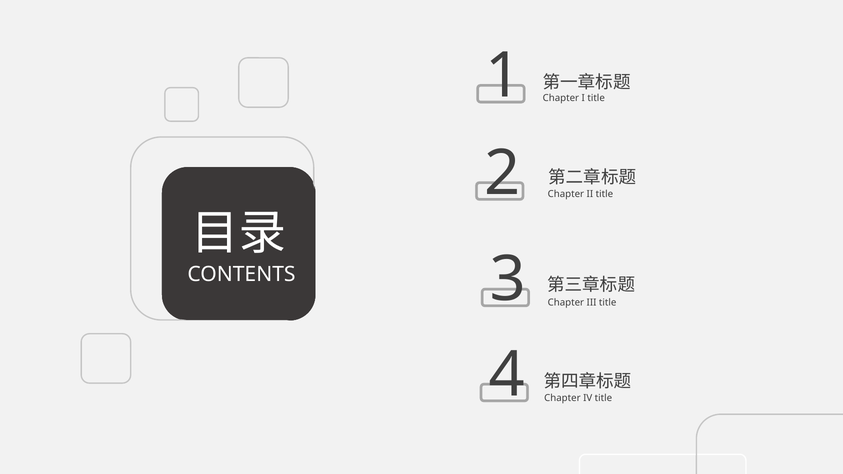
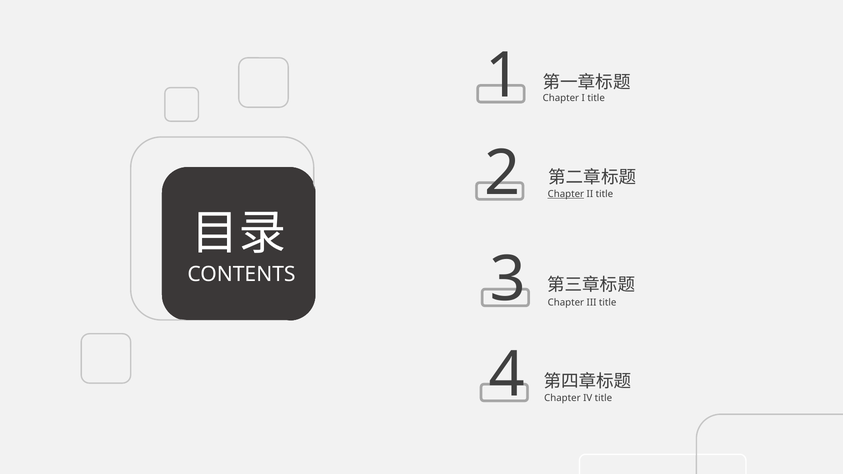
Chapter underline: none -> present (566, 194)
